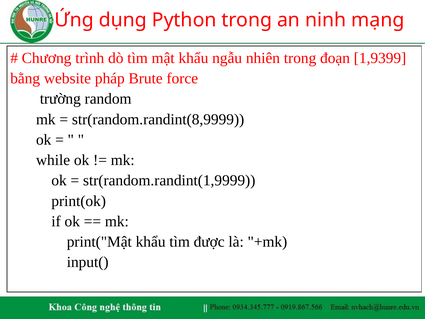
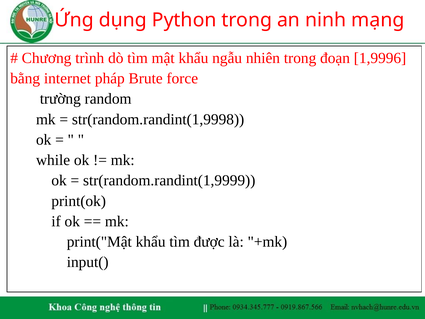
1,9399: 1,9399 -> 1,9996 (380, 58)
website: website -> internet (67, 78)
str(random.randint(8,9999: str(random.randint(8,9999 -> str(random.randint(1,9998 (158, 119)
